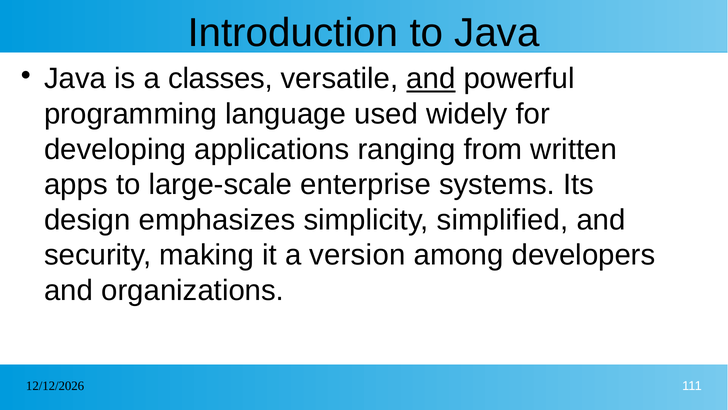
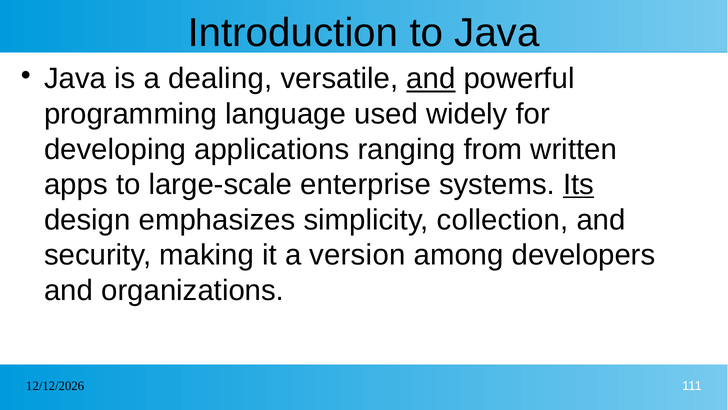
classes: classes -> dealing (220, 79)
Its underline: none -> present (579, 184)
simplified: simplified -> collection (503, 220)
